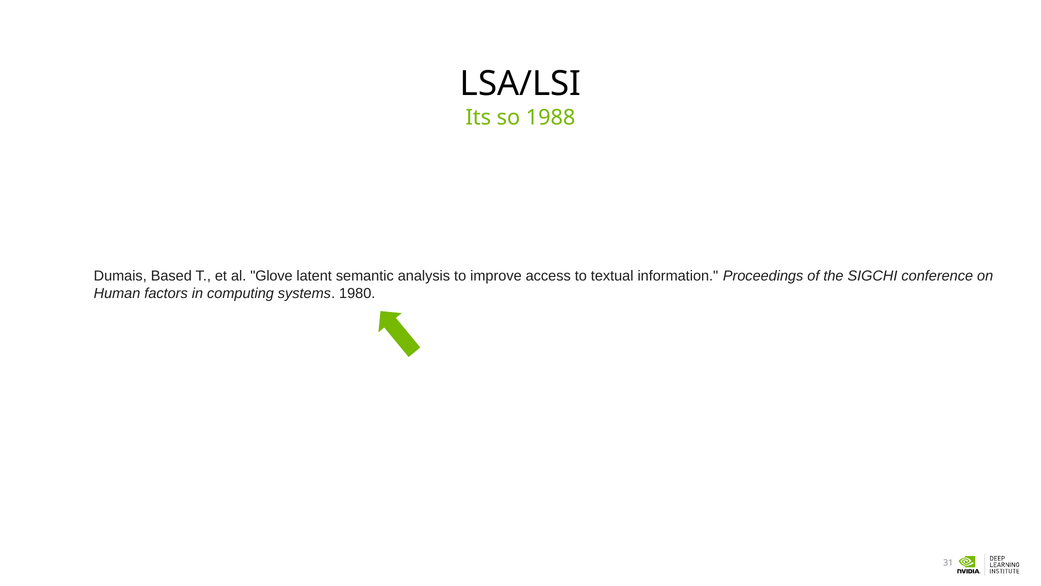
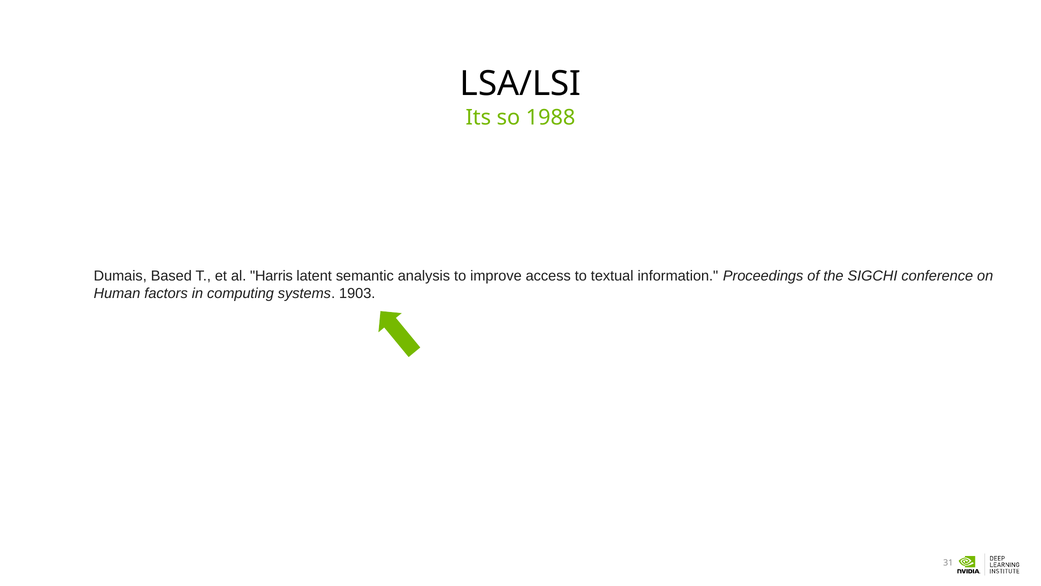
Glove: Glove -> Harris (271, 276)
1980: 1980 -> 1903 (357, 293)
